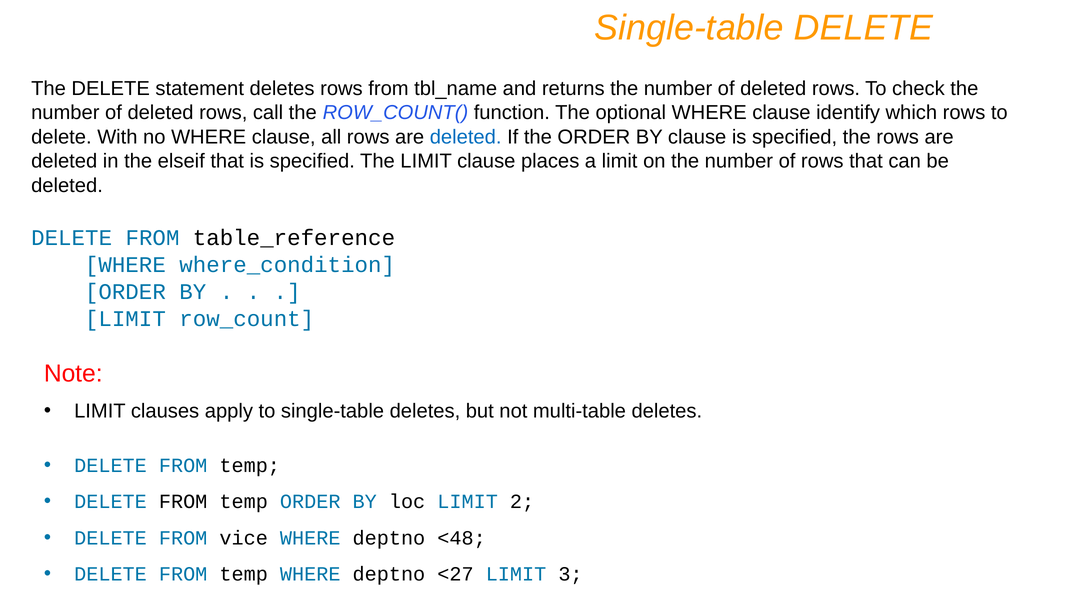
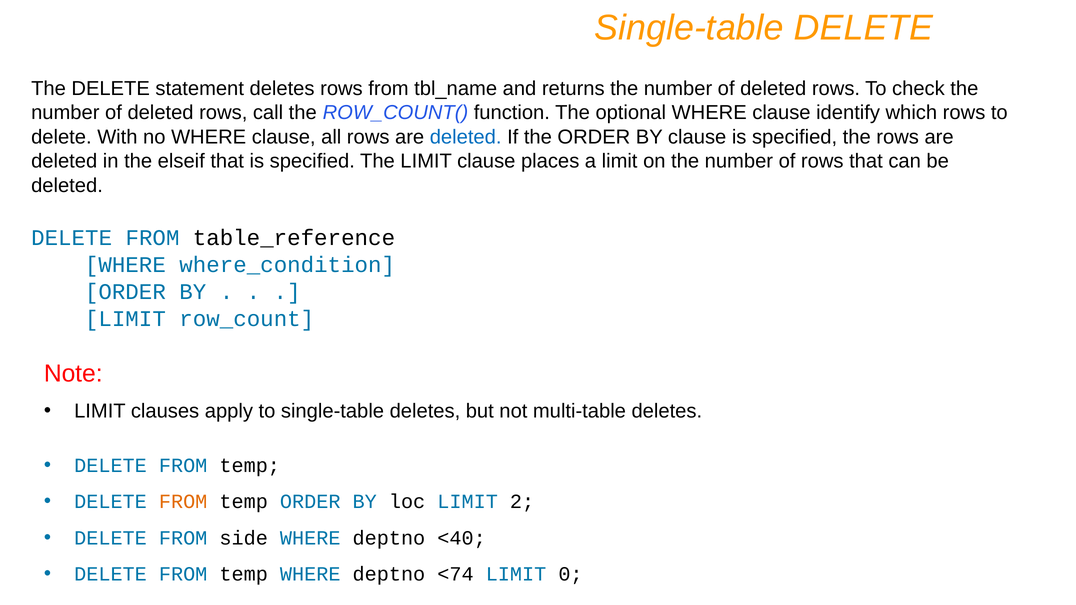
FROM colour: black -> orange (183, 502)
vice: vice -> side (244, 538)
<48: <48 -> <40 (462, 538)
<27: <27 -> <74 (455, 575)
3: 3 -> 0 (570, 575)
